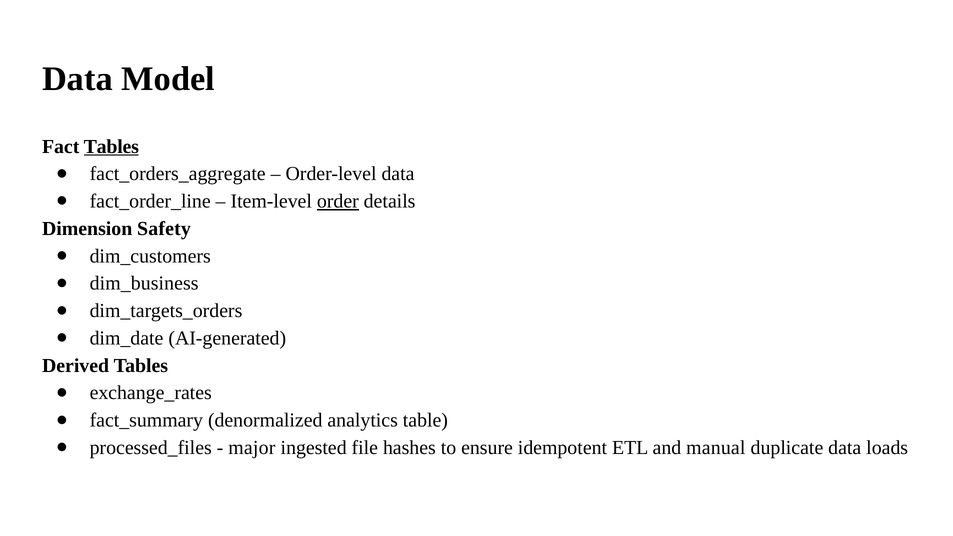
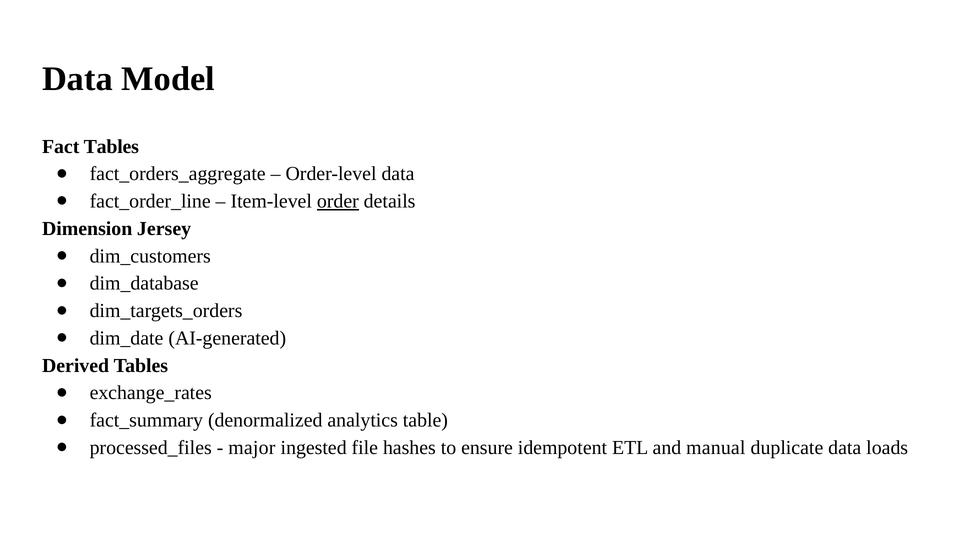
Tables underline: present -> none (111, 146)
Safety: Safety -> Jersey (164, 229)
dim_business: dim_business -> dim_database (144, 283)
